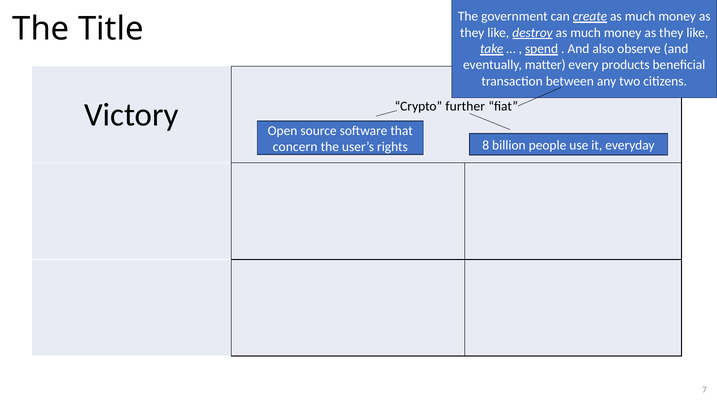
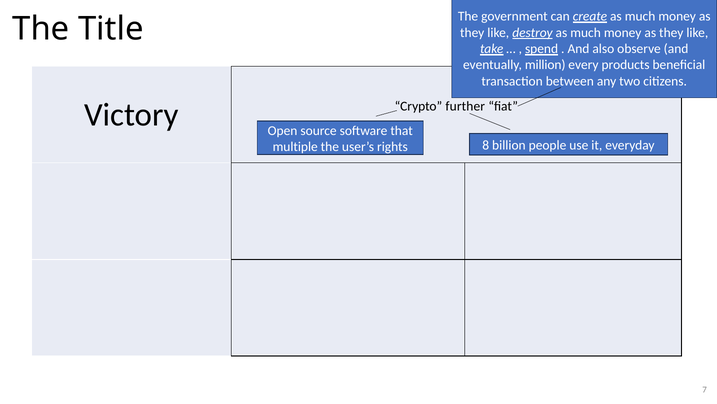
matter: matter -> million (545, 65)
concern: concern -> multiple (295, 147)
